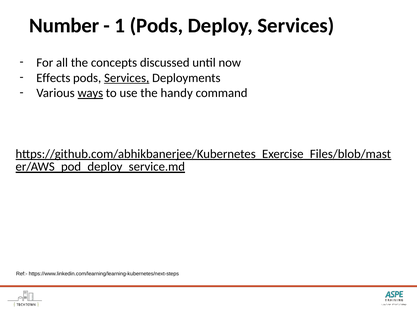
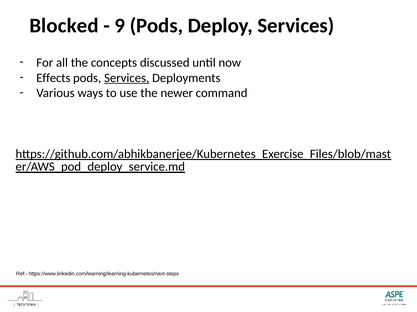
Number: Number -> Blocked (64, 26)
1: 1 -> 9 (120, 26)
ways underline: present -> none (90, 93)
handy: handy -> newer (177, 93)
